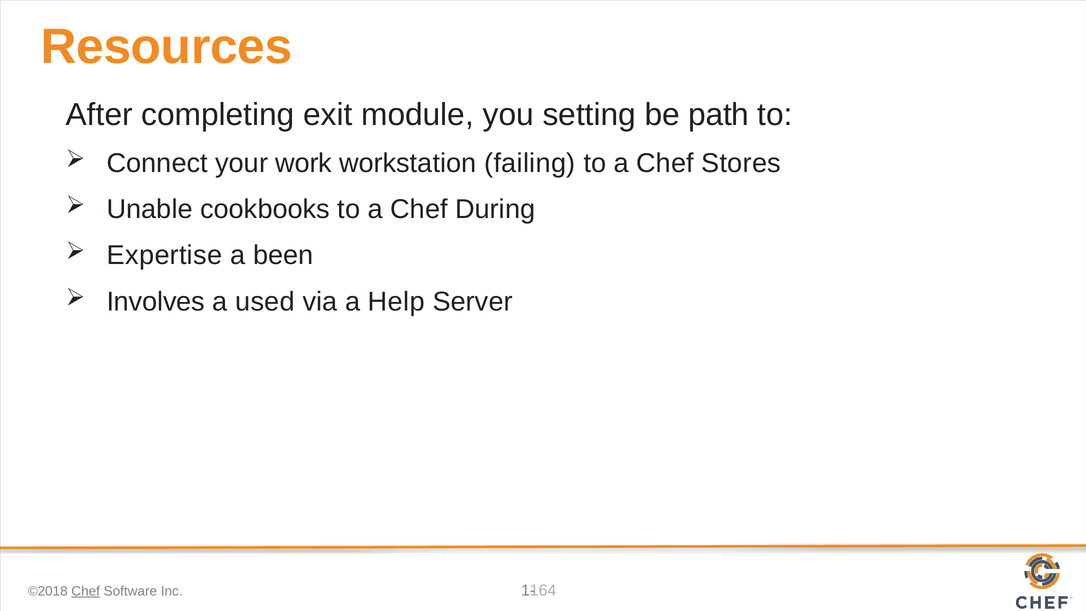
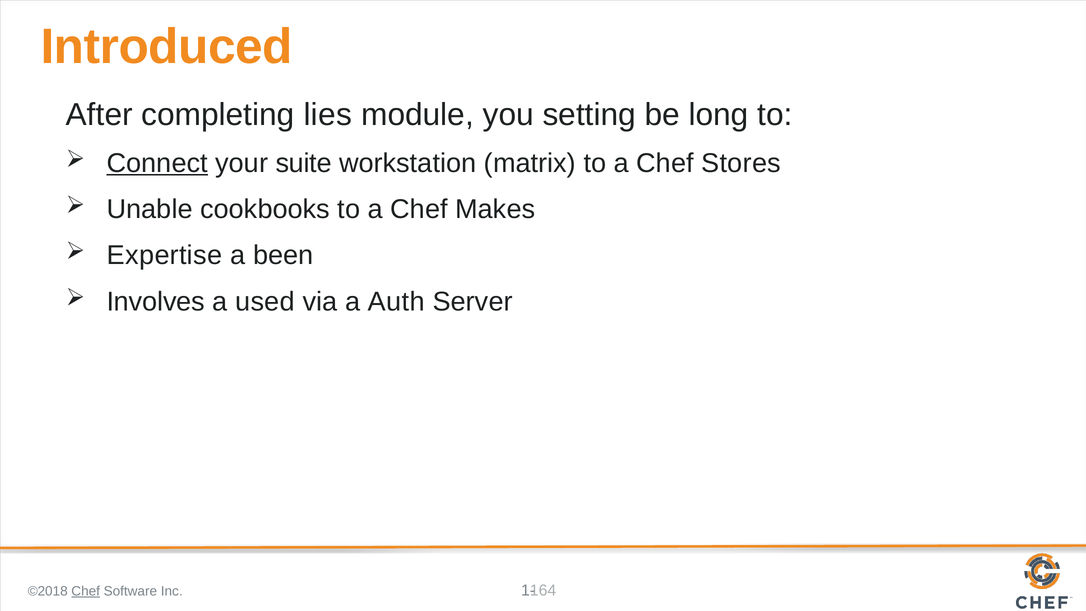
Resources: Resources -> Introduced (167, 47)
exit: exit -> lies (328, 115)
path: path -> long (719, 115)
Connect underline: none -> present (157, 163)
work: work -> suite (304, 163)
failing: failing -> matrix (530, 163)
During: During -> Makes (495, 209)
Help: Help -> Auth (396, 302)
